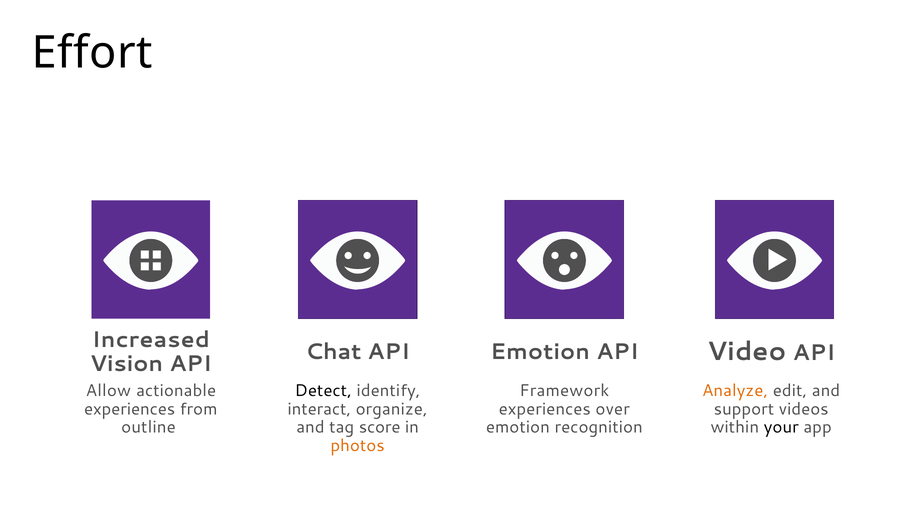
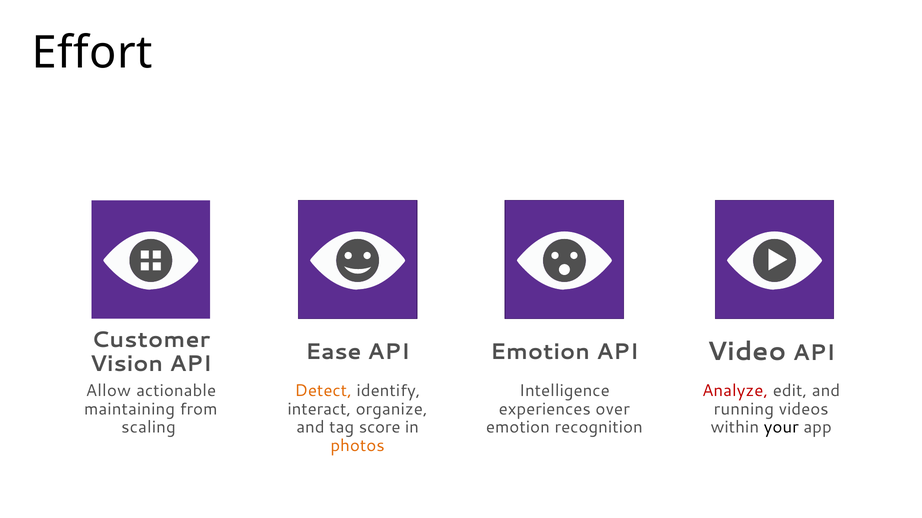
Increased: Increased -> Customer (151, 340)
Chat: Chat -> Ease (333, 352)
Detect colour: black -> orange (323, 391)
Framework: Framework -> Intelligence (564, 391)
Analyze colour: orange -> red (735, 391)
experiences: experiences -> maintaining (130, 409)
support: support -> running (744, 409)
outline: outline -> scaling (148, 428)
